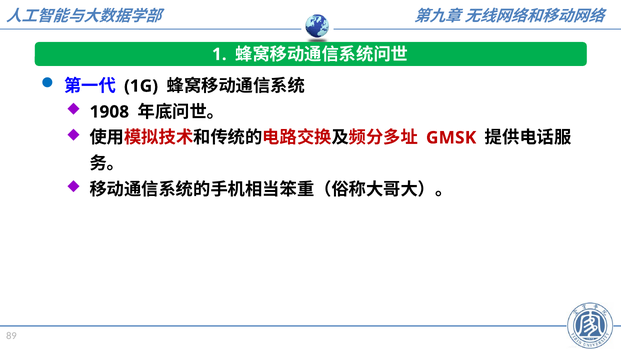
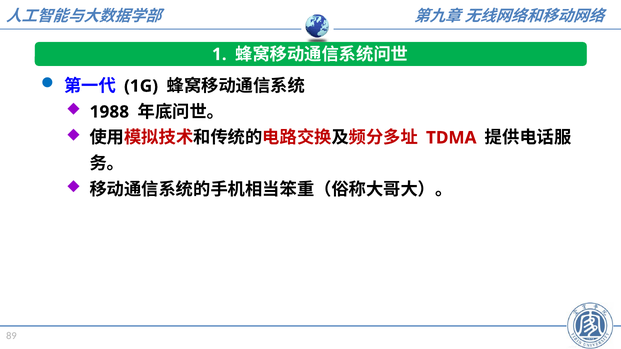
1908: 1908 -> 1988 (109, 112)
GMSK: GMSK -> TDMA (451, 138)
